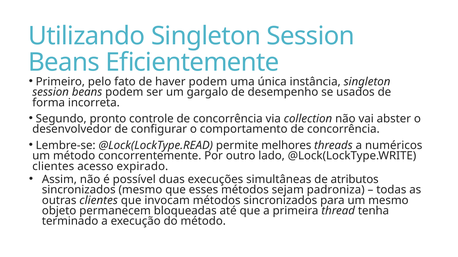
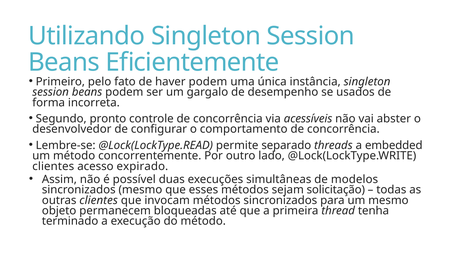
collection: collection -> acessíveis (308, 119)
melhores: melhores -> separado (286, 146)
numéricos: numéricos -> embedded (394, 146)
atributos: atributos -> modelos (355, 180)
padroniza: padroniza -> solicitação (336, 190)
